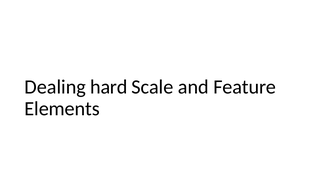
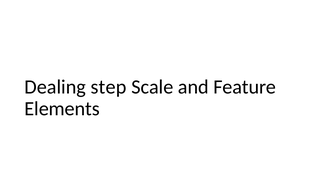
hard: hard -> step (109, 87)
